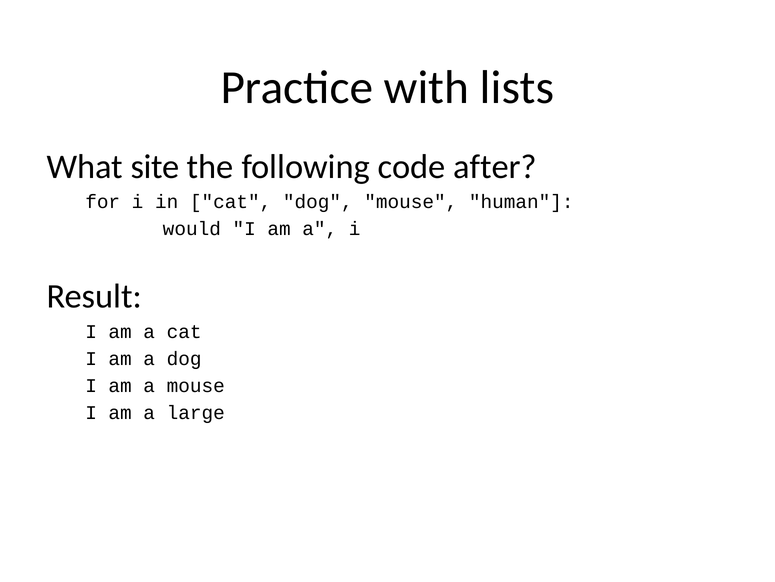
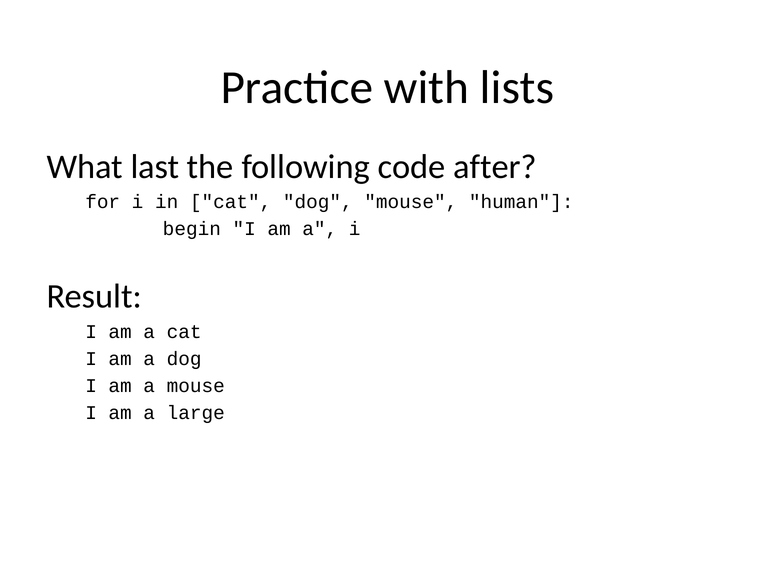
site: site -> last (155, 166)
would: would -> begin (192, 229)
